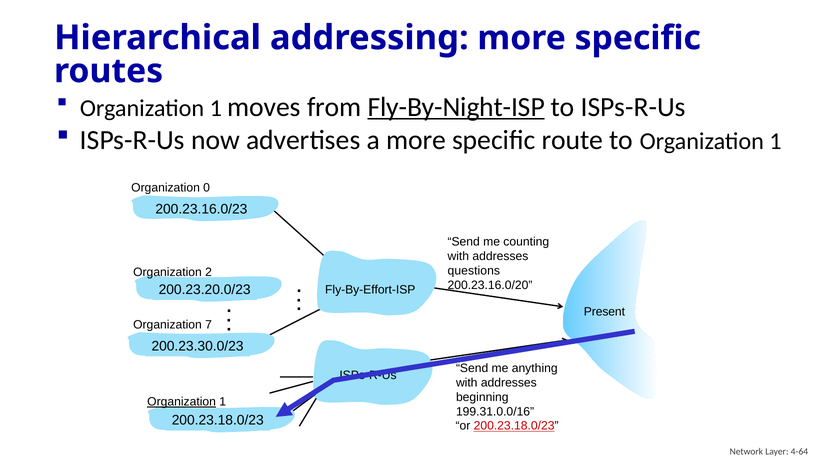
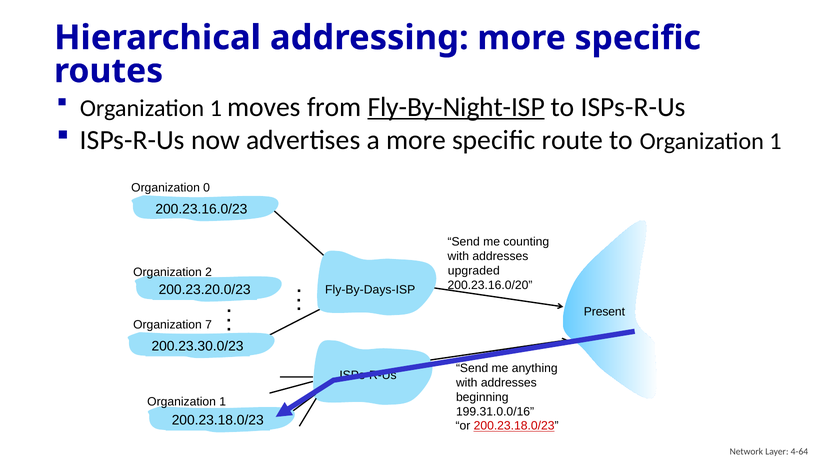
questions: questions -> upgraded (474, 271)
Fly-By-Effort-ISP: Fly-By-Effort-ISP -> Fly-By-Days-ISP (370, 290)
Organization underline: present -> none (182, 402)
